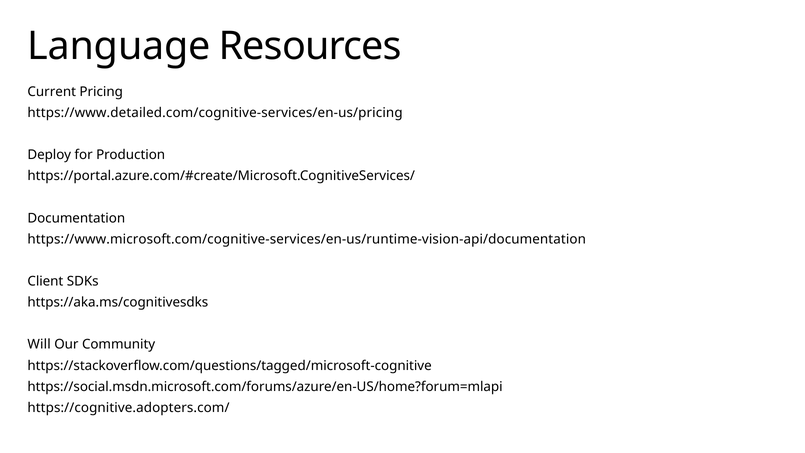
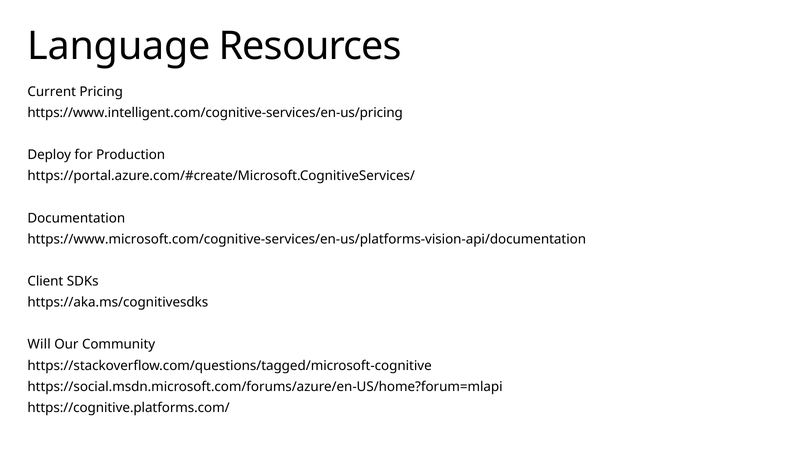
https://www.detailed.com/cognitive-services/en-us/pricing: https://www.detailed.com/cognitive-services/en-us/pricing -> https://www.intelligent.com/cognitive-services/en-us/pricing (215, 113)
https://www.microsoft.com/cognitive-services/en-us/runtime-vision-api/documentation: https://www.microsoft.com/cognitive-services/en-us/runtime-vision-api/documentation -> https://www.microsoft.com/cognitive-services/en-us/platforms-vision-api/documentation (307, 239)
https://cognitive.adopters.com/: https://cognitive.adopters.com/ -> https://cognitive.platforms.com/ (129, 408)
